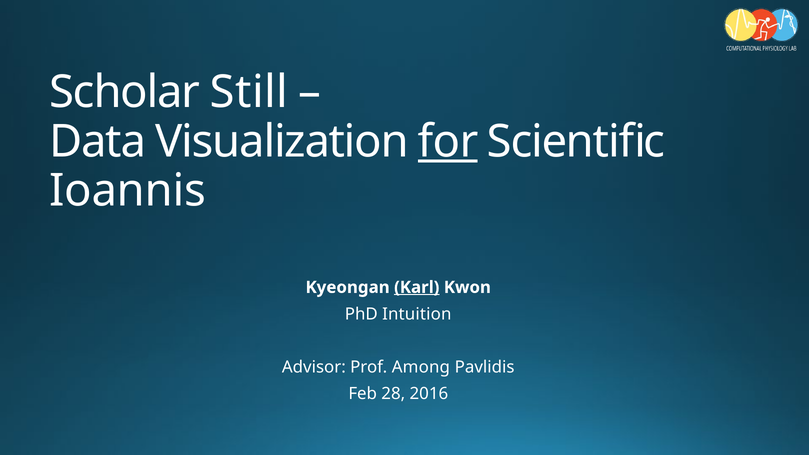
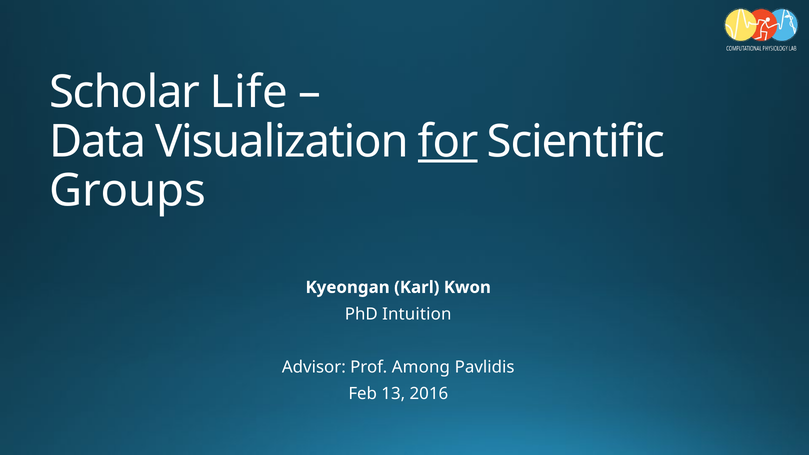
Still: Still -> Life (249, 92)
Ioannis: Ioannis -> Groups (128, 191)
Karl underline: present -> none (417, 287)
28: 28 -> 13 (393, 394)
